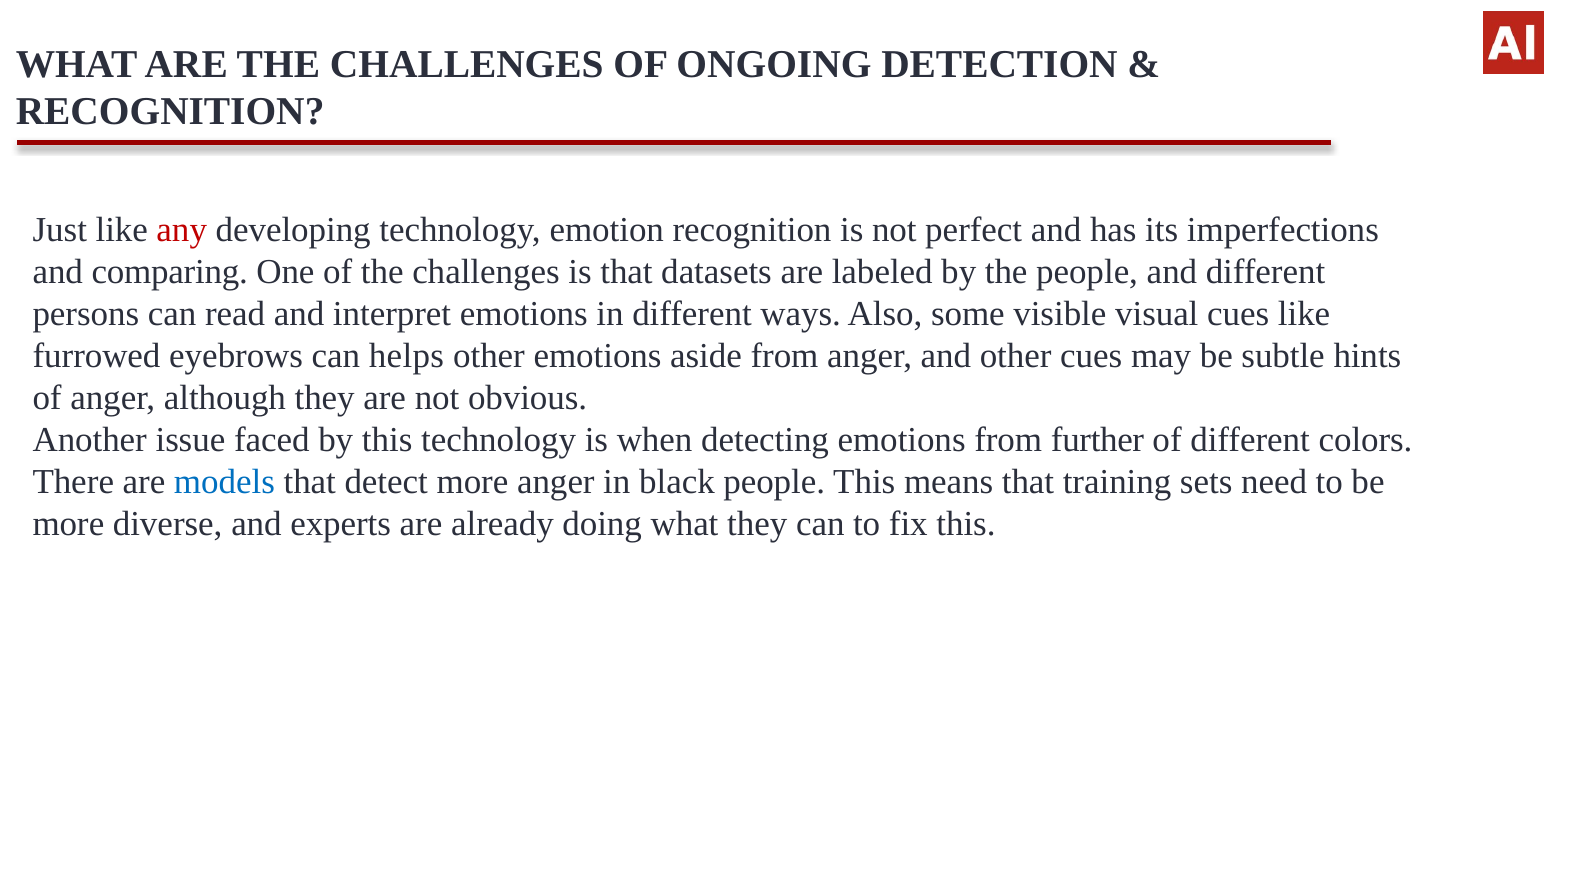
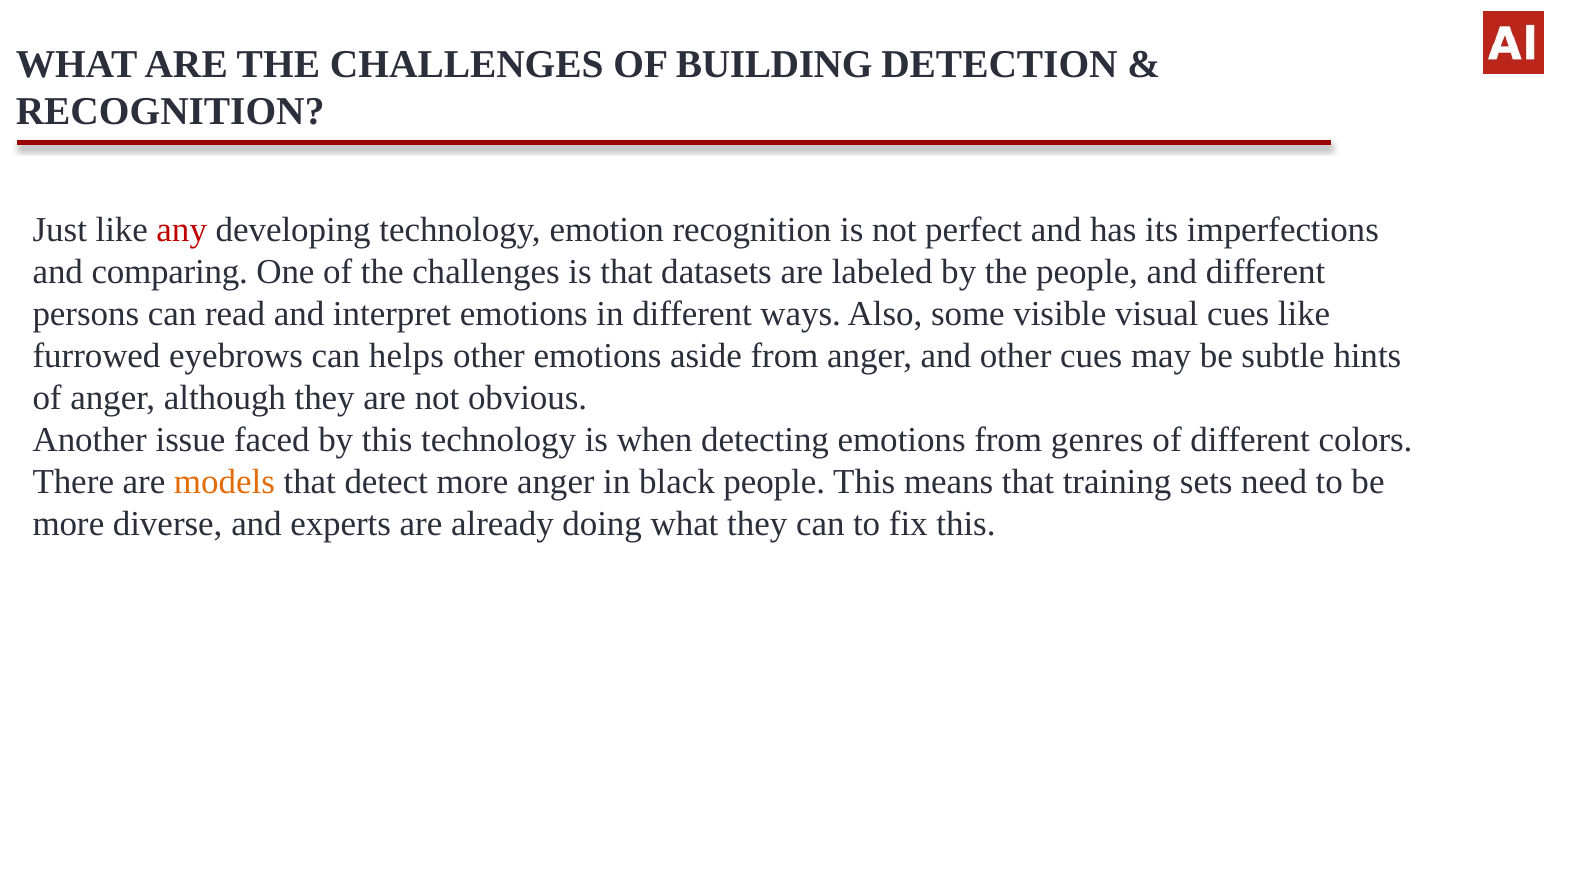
ONGOING: ONGOING -> BUILDING (774, 64)
further: further -> genres (1097, 440)
models colour: blue -> orange (224, 482)
